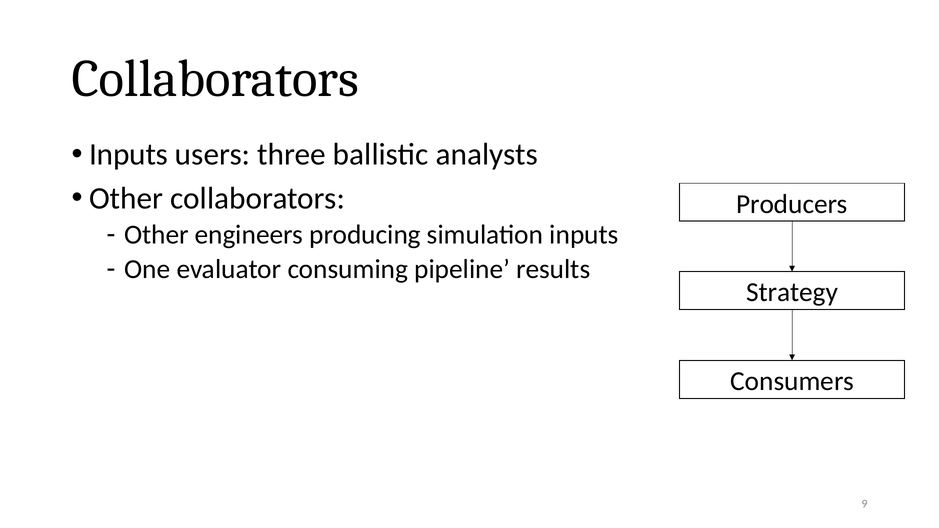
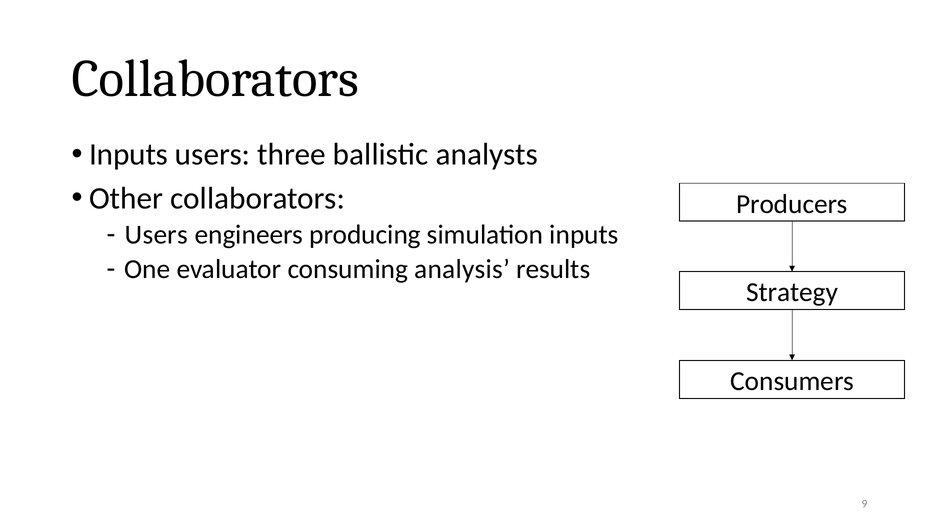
Other: Other -> Users (156, 235)
pipeline: pipeline -> analysis (462, 269)
